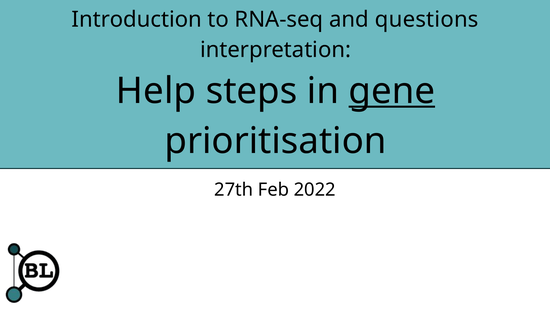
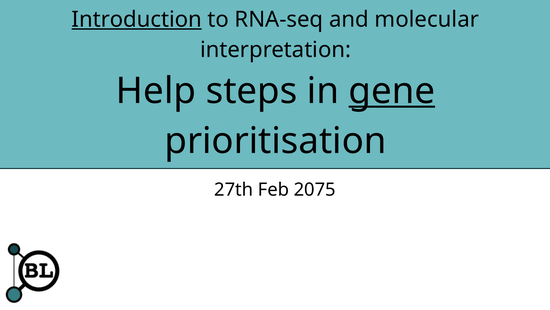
Introduction underline: none -> present (137, 20)
questions: questions -> molecular (427, 20)
2022: 2022 -> 2075 (315, 190)
